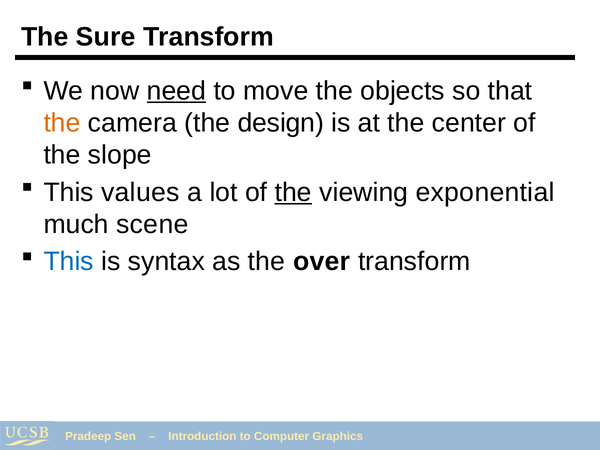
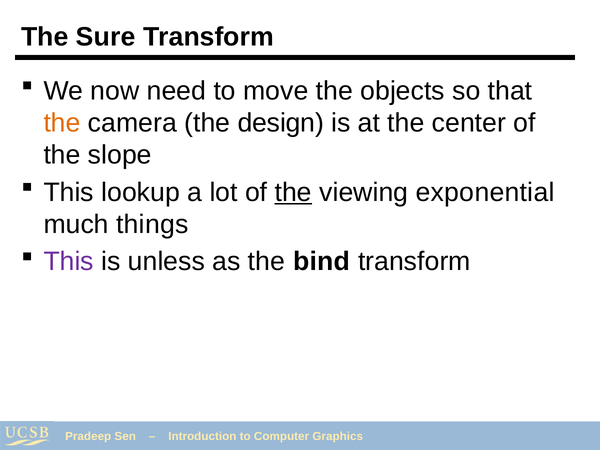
need underline: present -> none (176, 91)
values: values -> lookup (141, 192)
scene: scene -> things (152, 224)
This colour: blue -> purple (69, 262)
syntax: syntax -> unless (166, 262)
over: over -> bind (322, 262)
